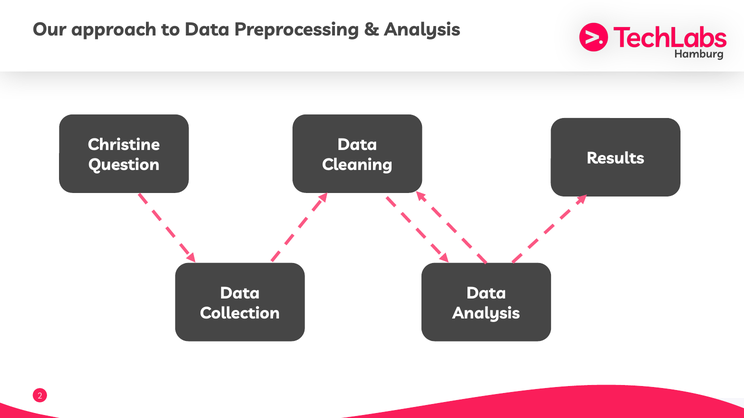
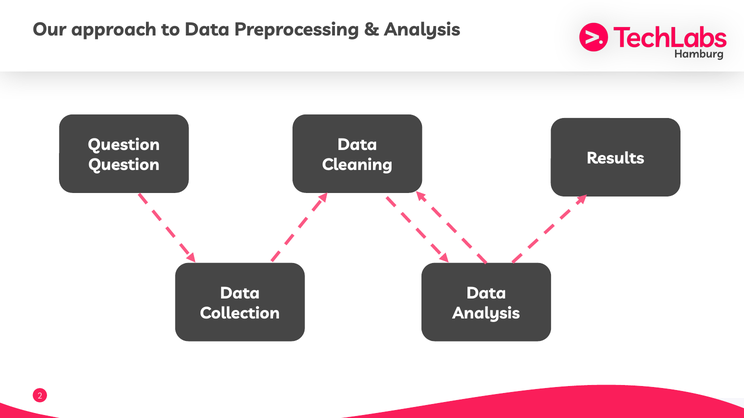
Christine: Christine -> Question (124, 145)
